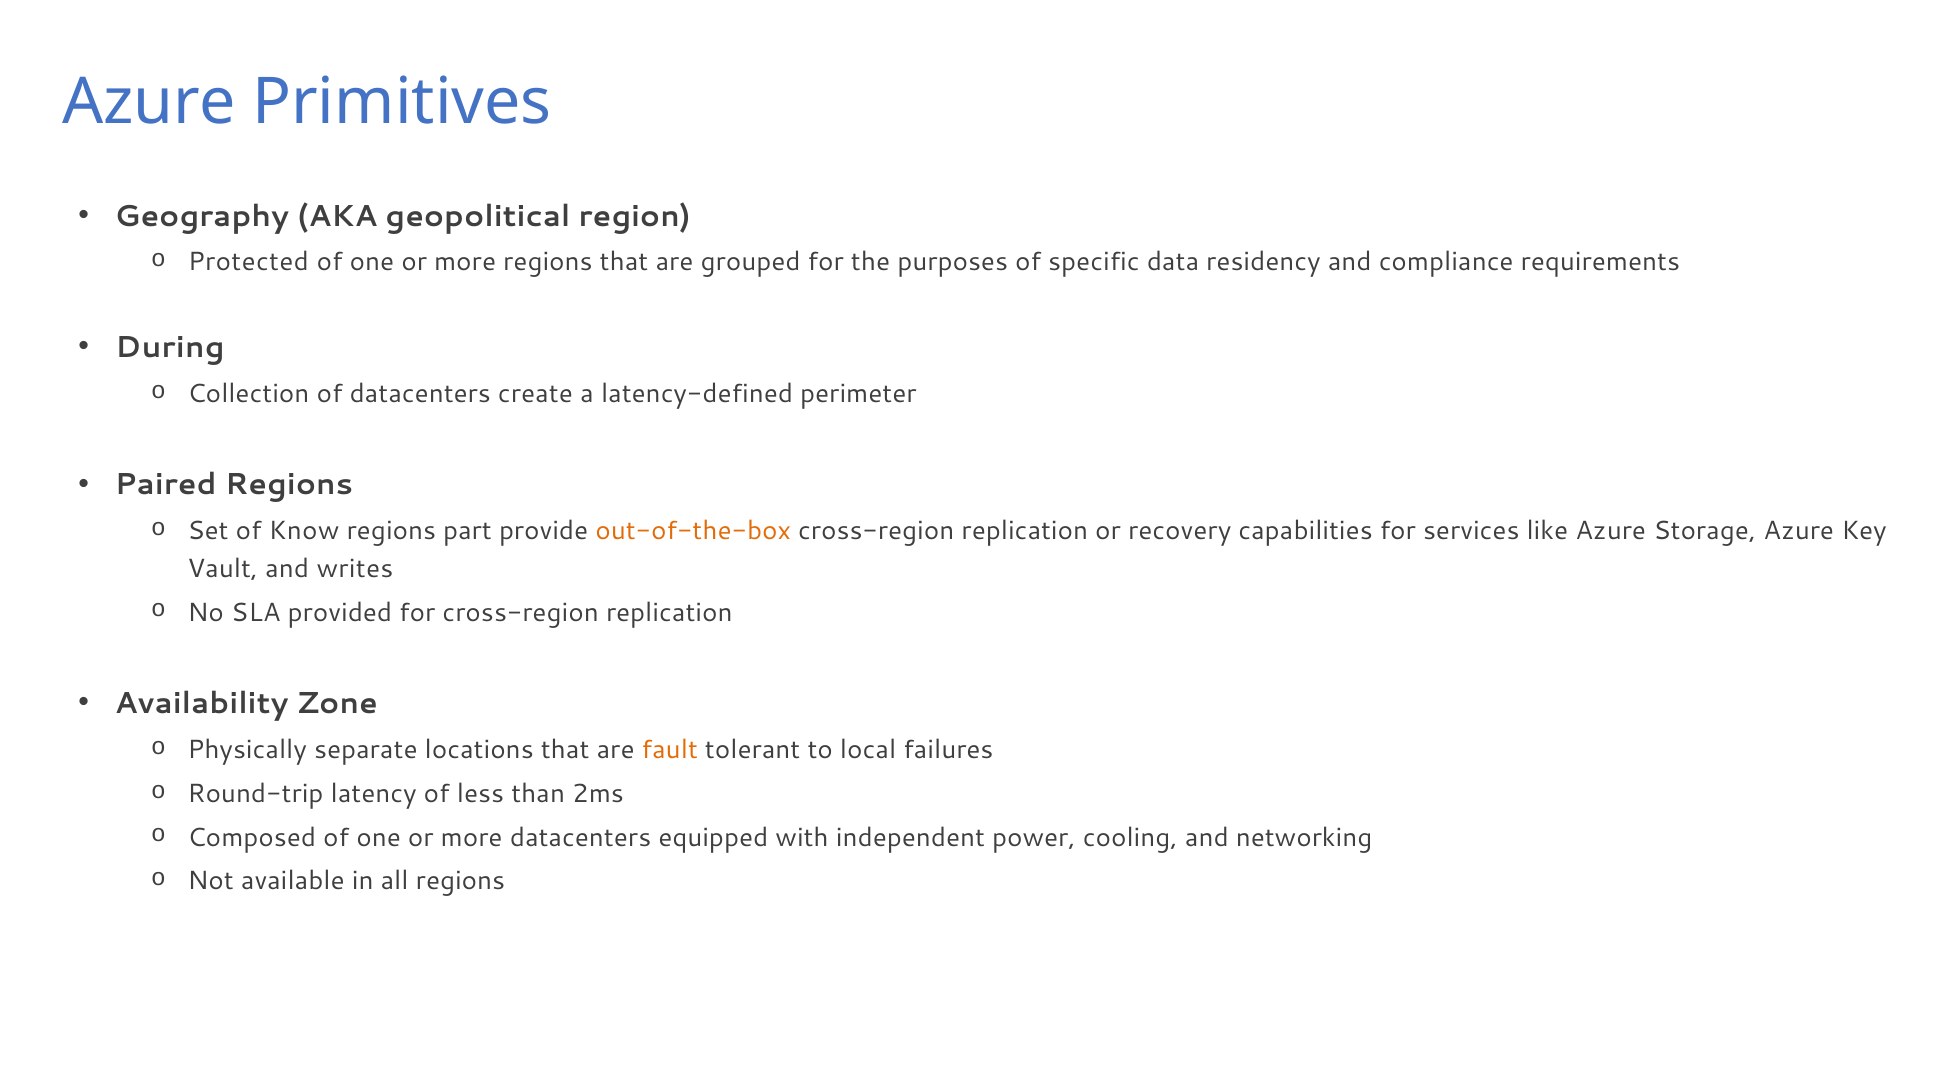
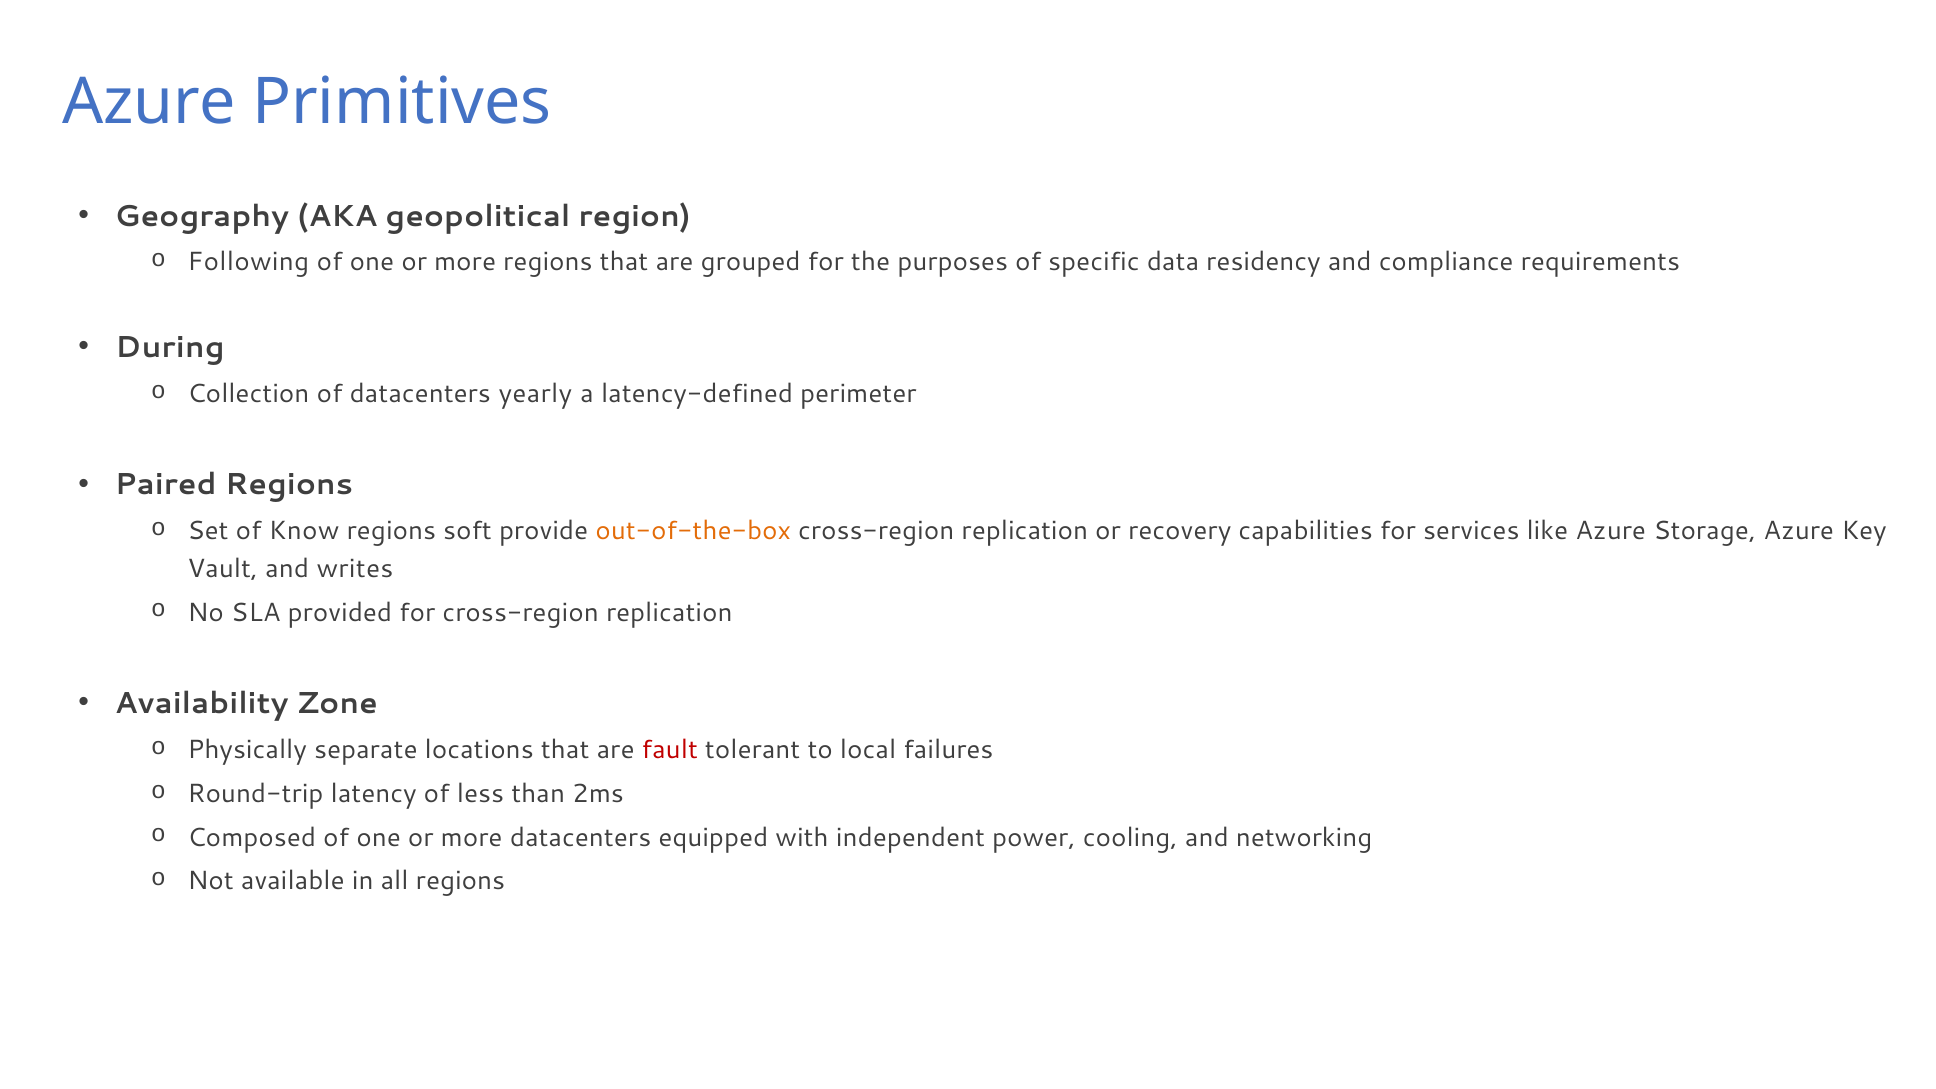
Protected: Protected -> Following (248, 262)
create: create -> yearly (535, 393)
part: part -> soft (468, 531)
fault colour: orange -> red (670, 750)
